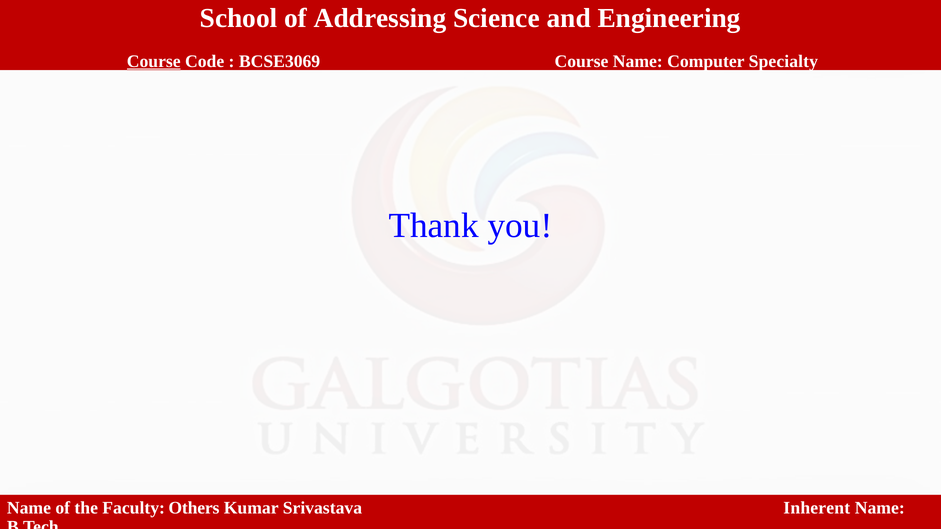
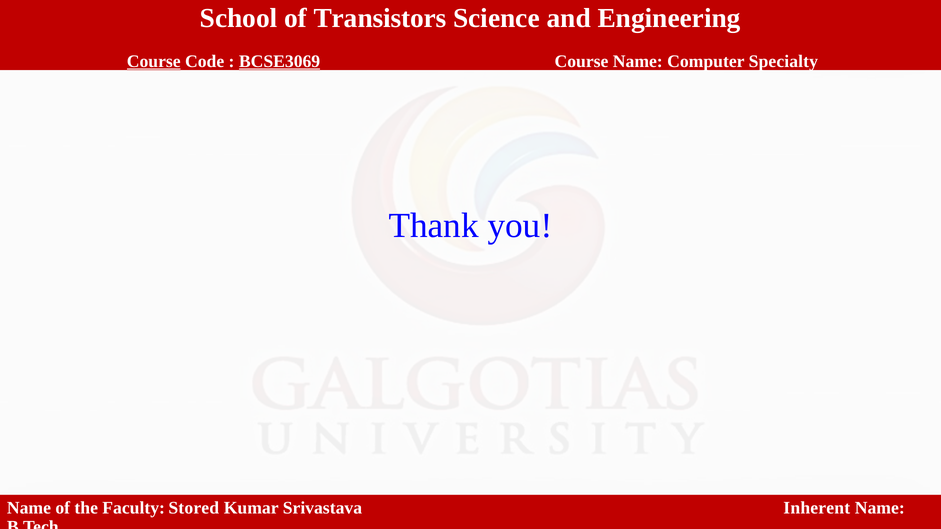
Addressing: Addressing -> Transistors (380, 18)
BCSE3069 underline: none -> present (280, 62)
Others: Others -> Stored (194, 508)
